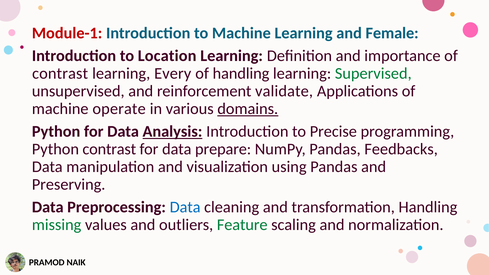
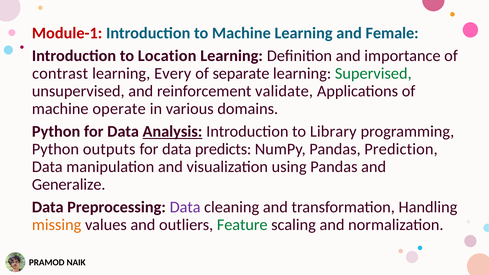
of handling: handling -> separate (241, 74)
domains underline: present -> none (248, 109)
Precise: Precise -> Library (333, 132)
Python contrast: contrast -> outputs (109, 149)
prepare: prepare -> predicts (223, 149)
Feedbacks: Feedbacks -> Prediction (401, 149)
Preserving: Preserving -> Generalize (69, 184)
Data colour: blue -> purple (185, 207)
missing colour: green -> orange (57, 225)
